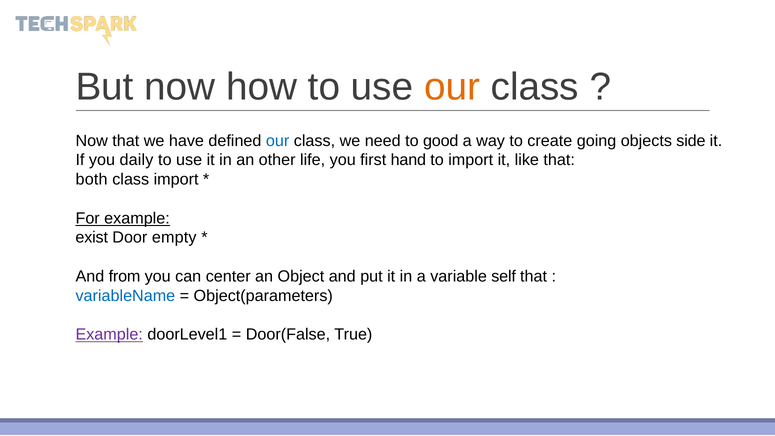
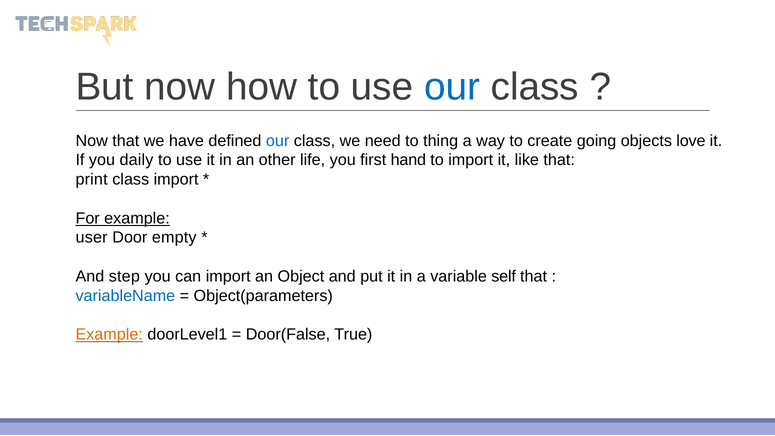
our colour: orange -> blue (452, 87)
good: good -> thing (441, 141)
side: side -> love (691, 141)
both: both -> print (92, 179)
exist: exist -> user (92, 238)
from: from -> step (124, 276)
can center: center -> import (228, 276)
Example colour: purple -> orange (109, 335)
